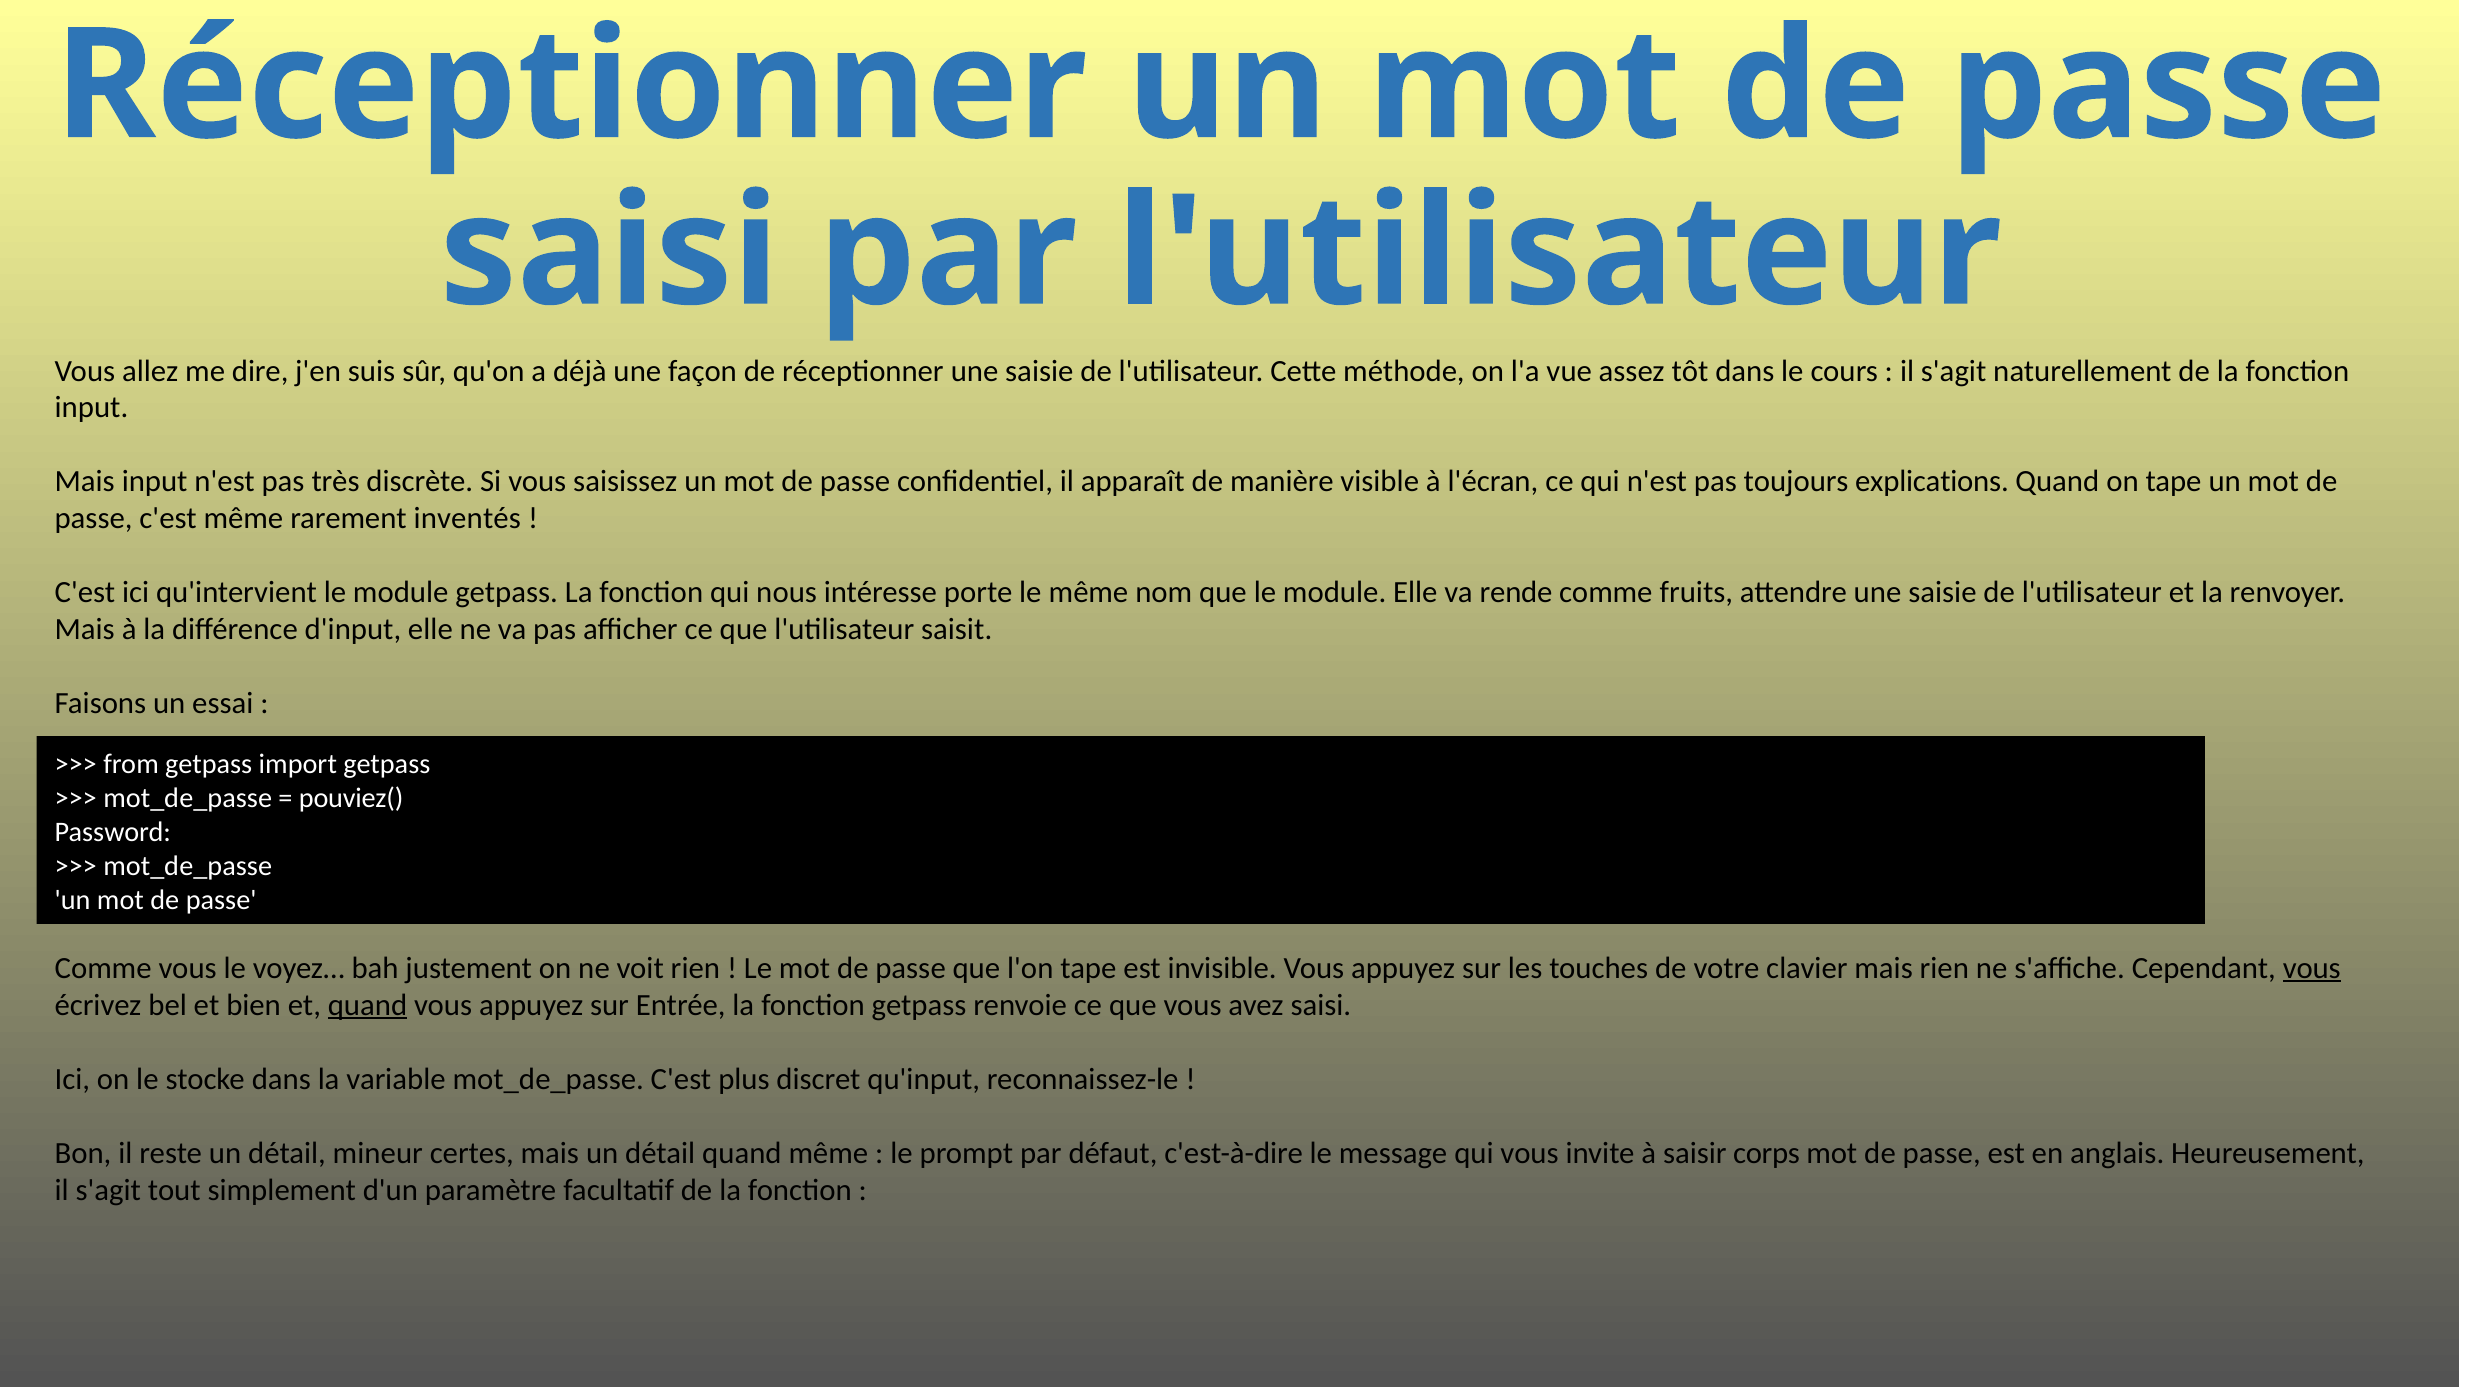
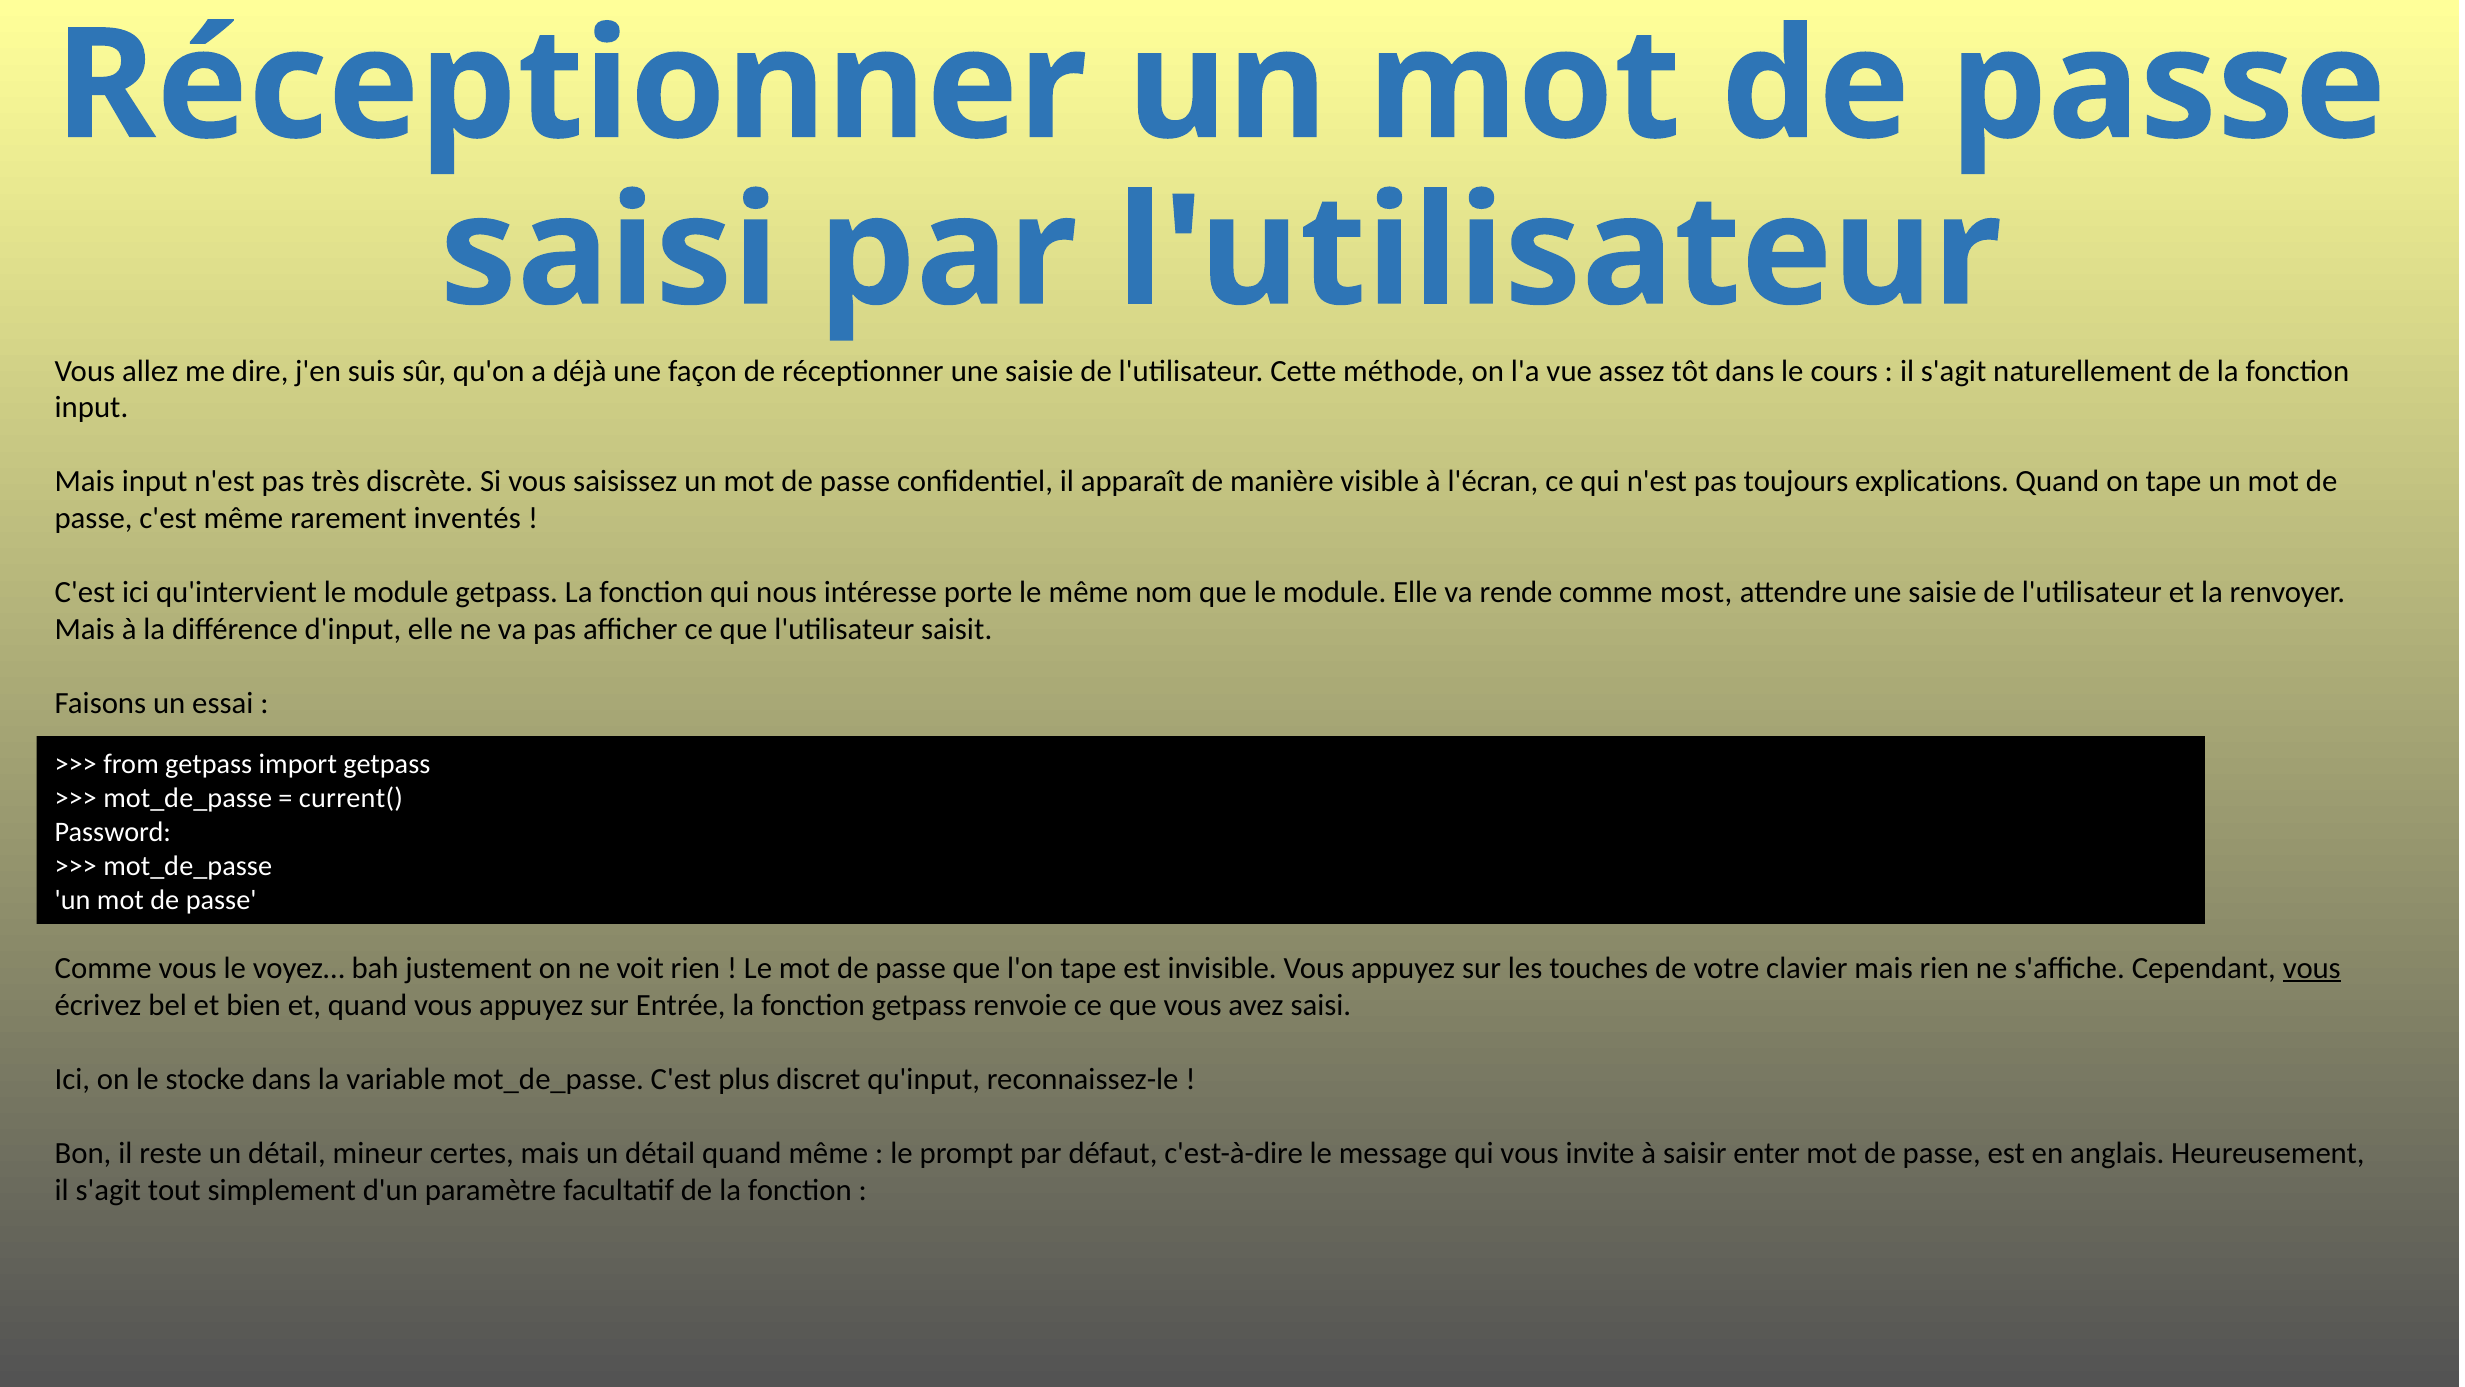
fruits: fruits -> most (1696, 593)
pouviez(: pouviez( -> current( (351, 798)
quand underline: present -> none (368, 1005)
corps: corps -> enter (1767, 1153)
